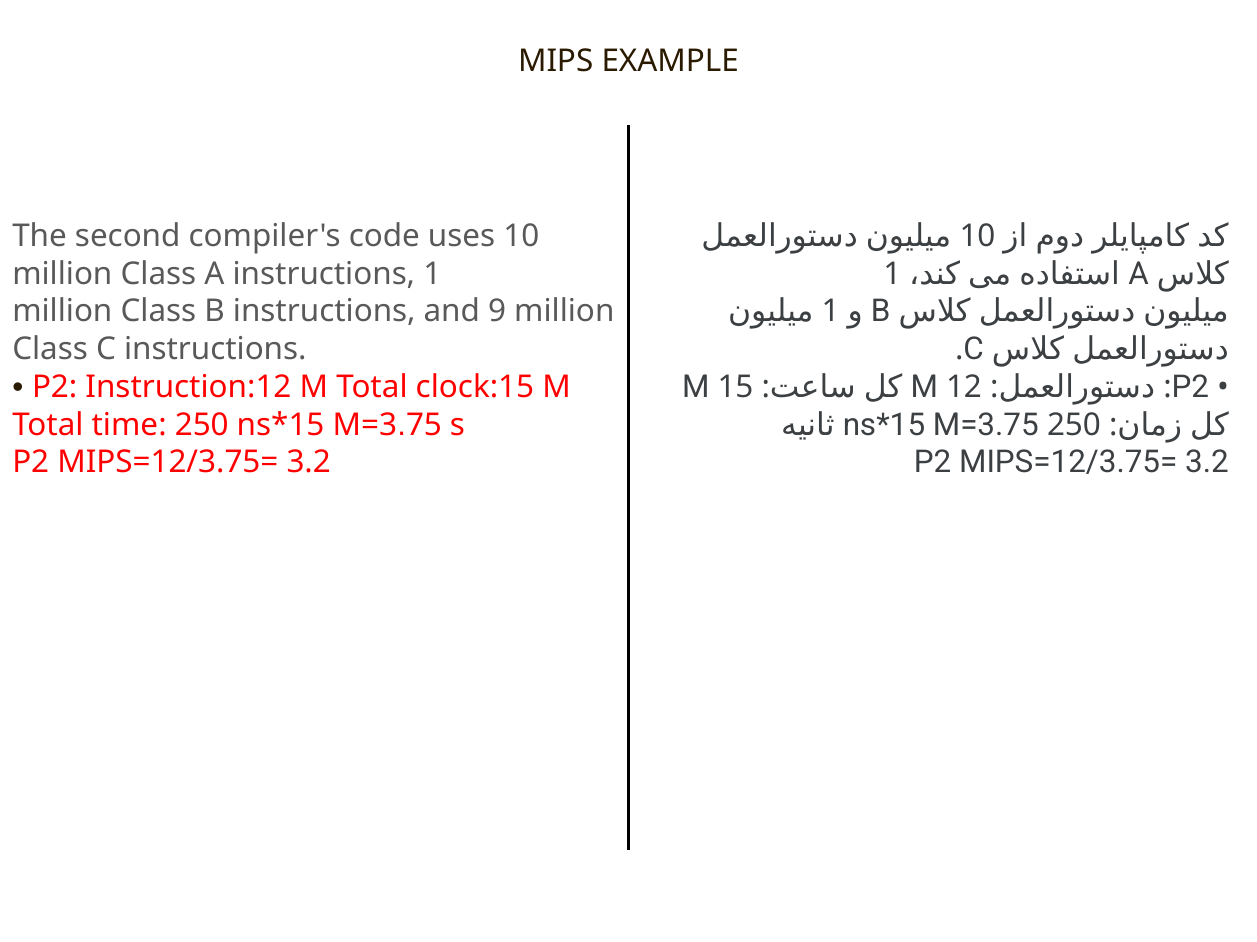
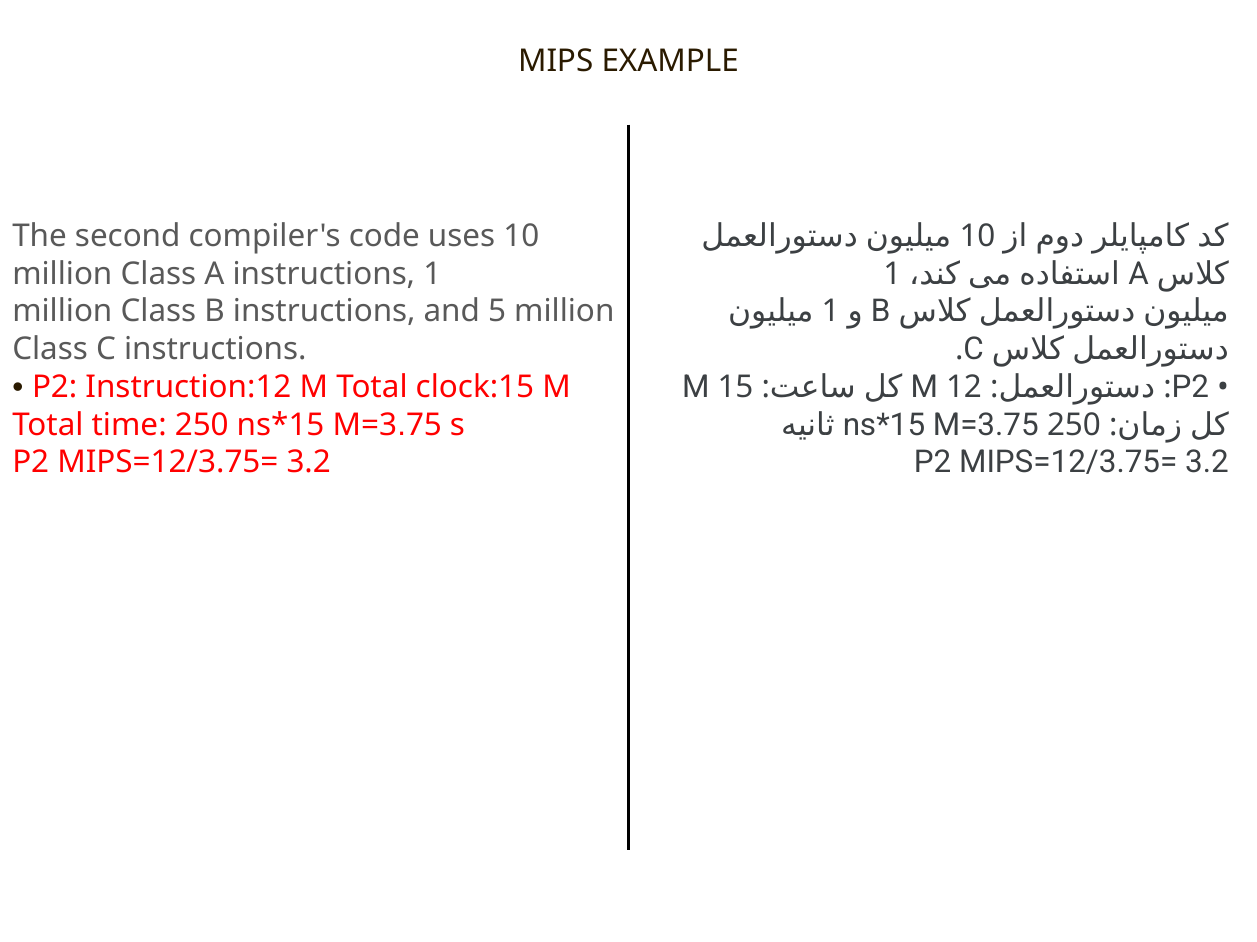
9: 9 -> 5 (497, 312)
